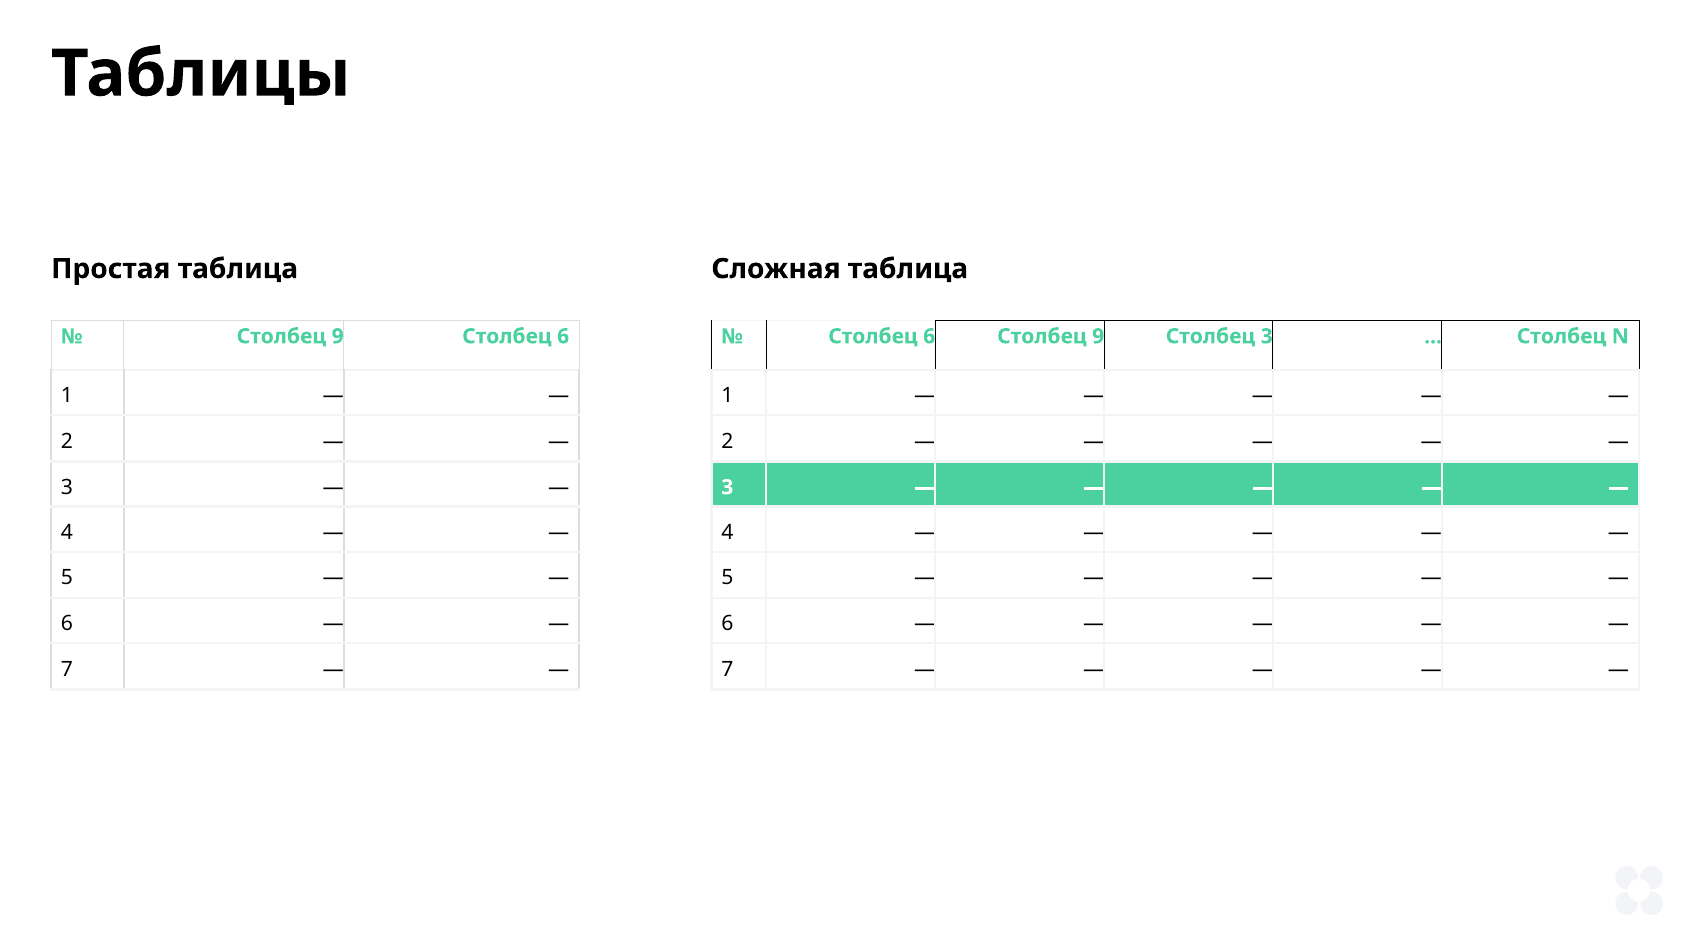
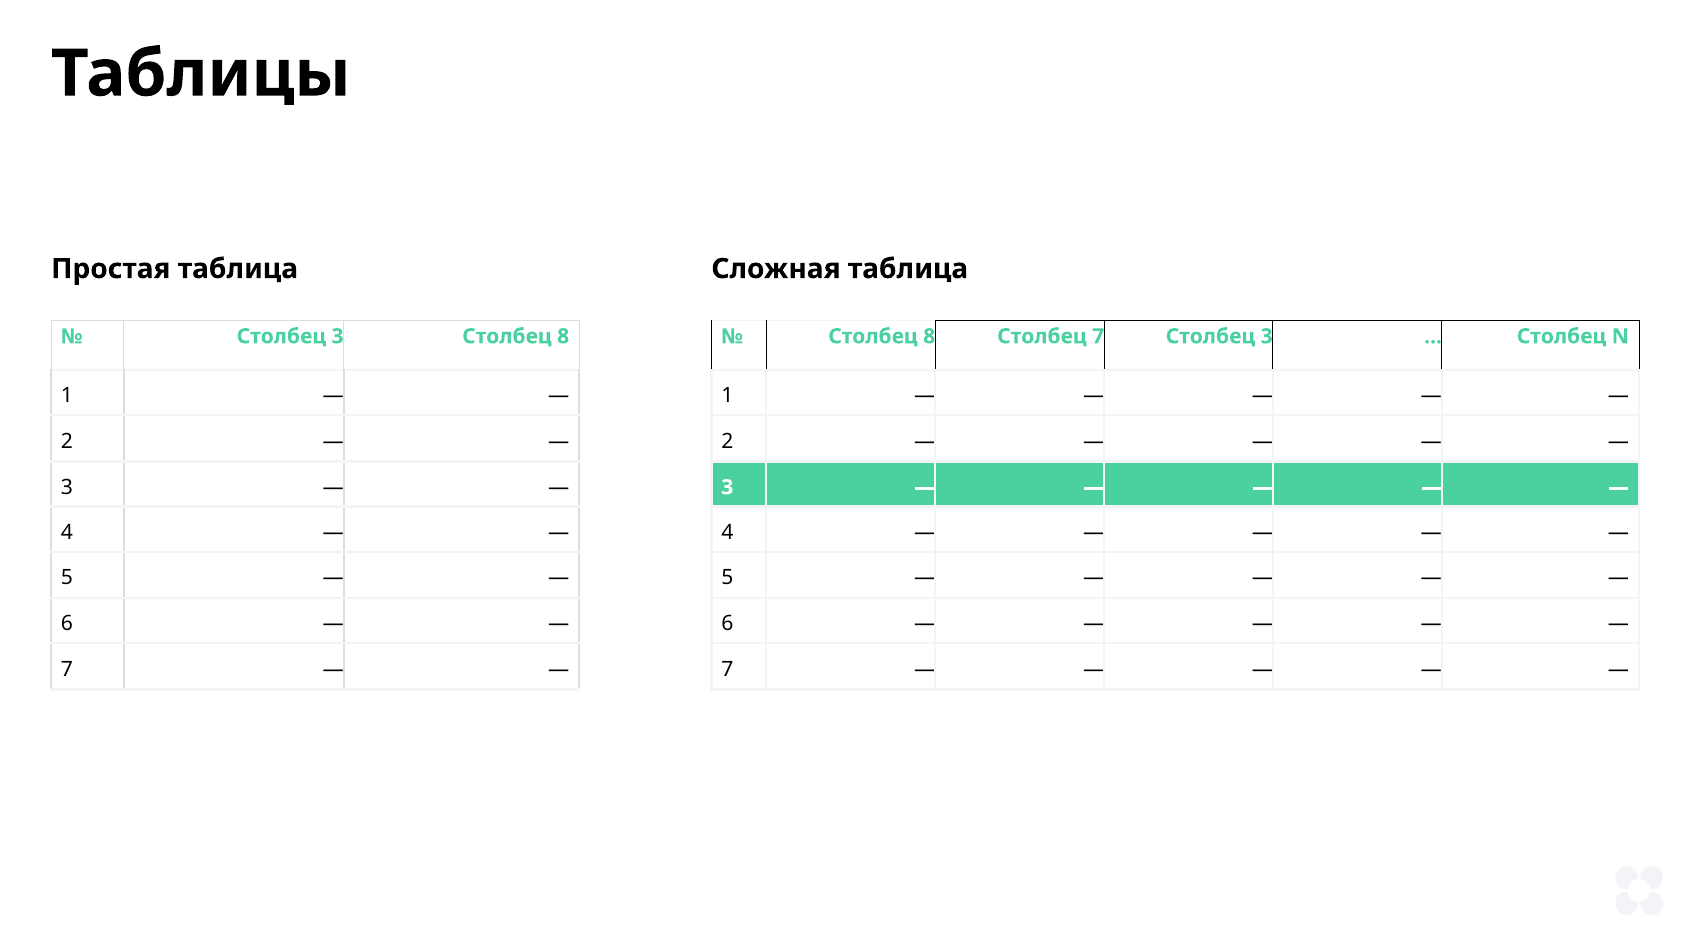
9: 9 -> 3 (338, 337)
6: 6 -> 8 (563, 337)
6: 6 -> 8 (929, 337)
9: 9 -> 7 (1098, 337)
